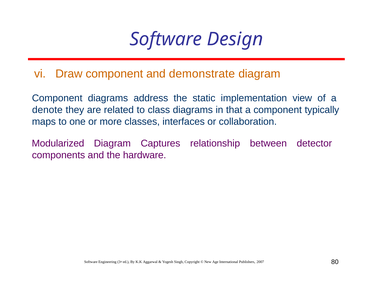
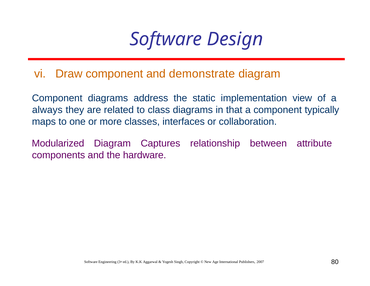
denote: denote -> always (47, 110)
detector: detector -> attribute (314, 143)
